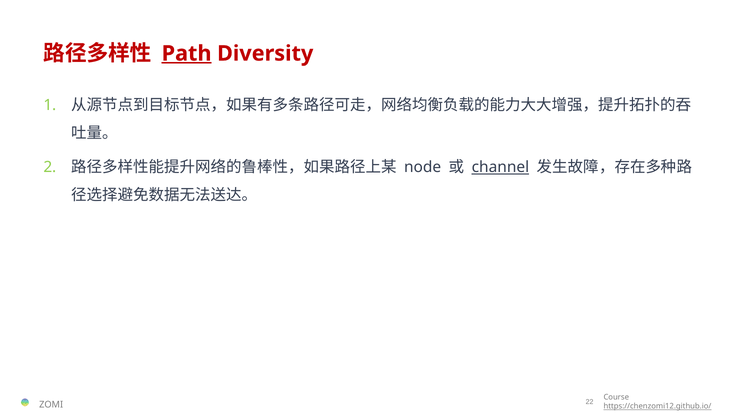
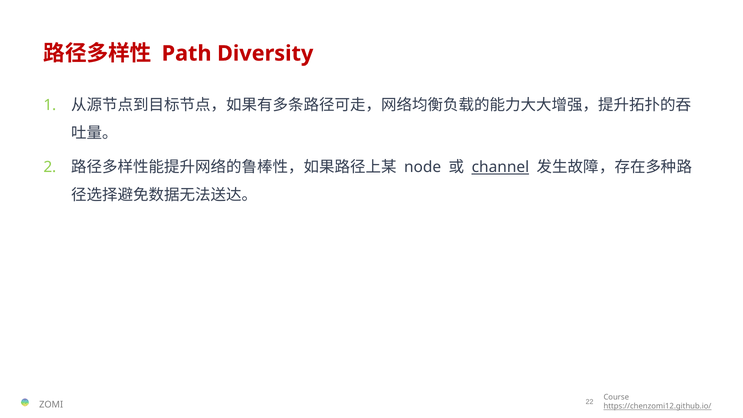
Path underline: present -> none (187, 53)
